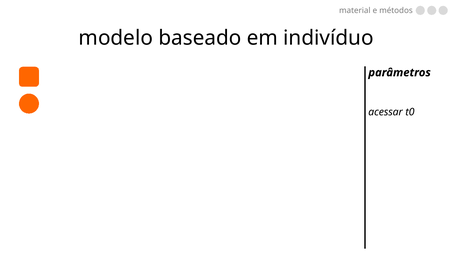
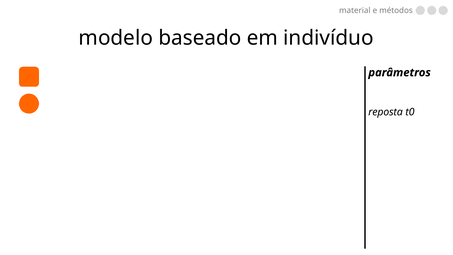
acessar: acessar -> reposta (386, 112)
